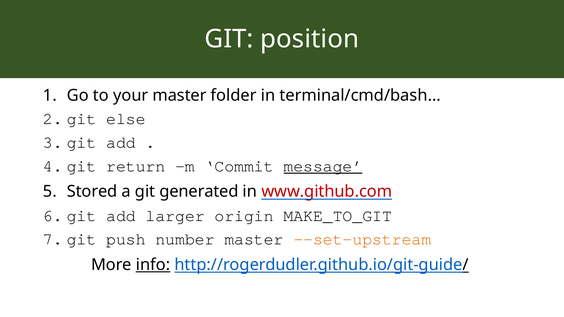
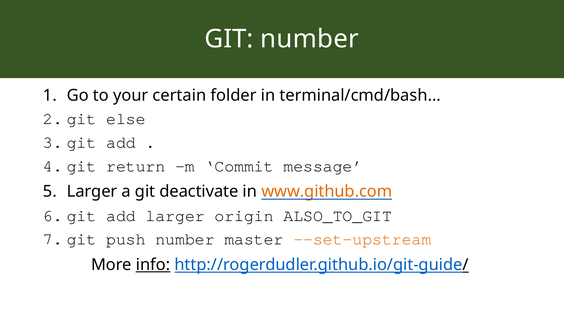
GIT position: position -> number (310, 39)
your master: master -> certain (179, 95)
message underline: present -> none (323, 166)
Stored: Stored -> Larger (92, 192)
generated: generated -> deactivate (199, 192)
www.github.com colour: red -> orange (327, 192)
MAKE_TO_GIT: MAKE_TO_GIT -> ALSO_TO_GIT (338, 216)
